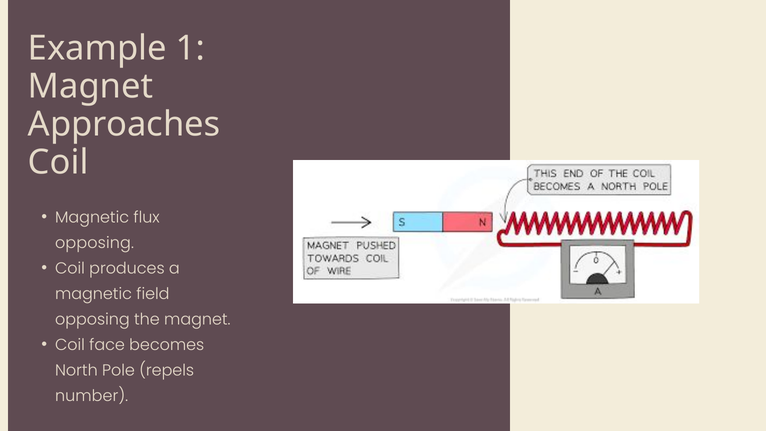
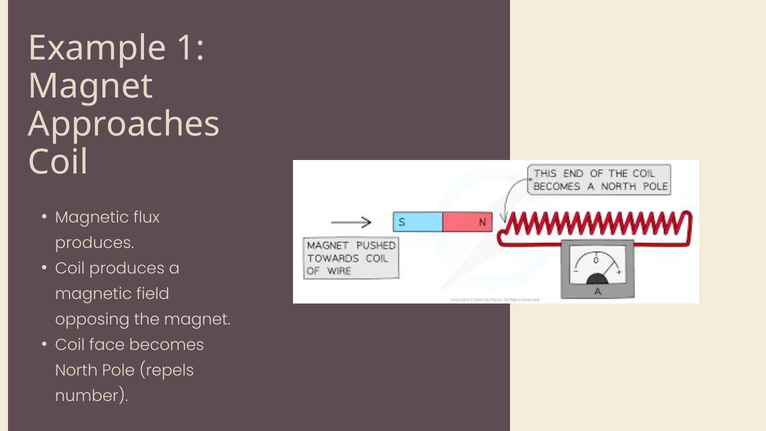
opposing: opposing -> produces (95, 243)
